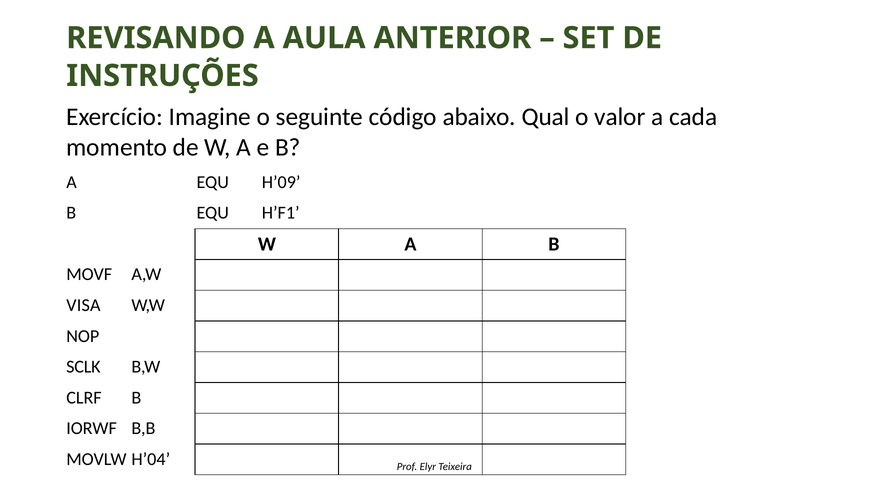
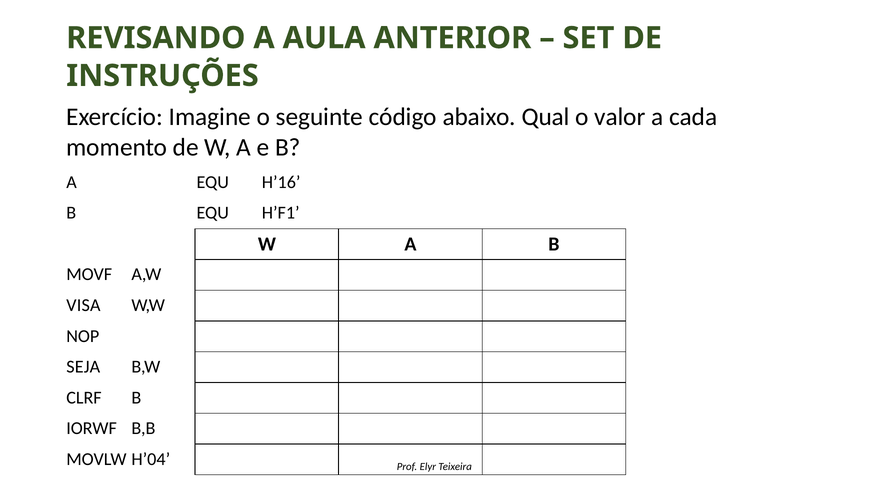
H’09: H’09 -> H’16 (281, 182)
SCLK: SCLK -> SEJA (83, 367)
